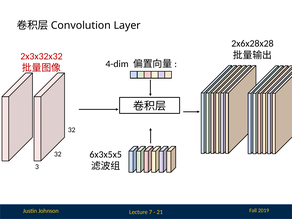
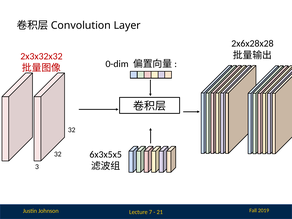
4-dim: 4-dim -> 0-dim (117, 64)
